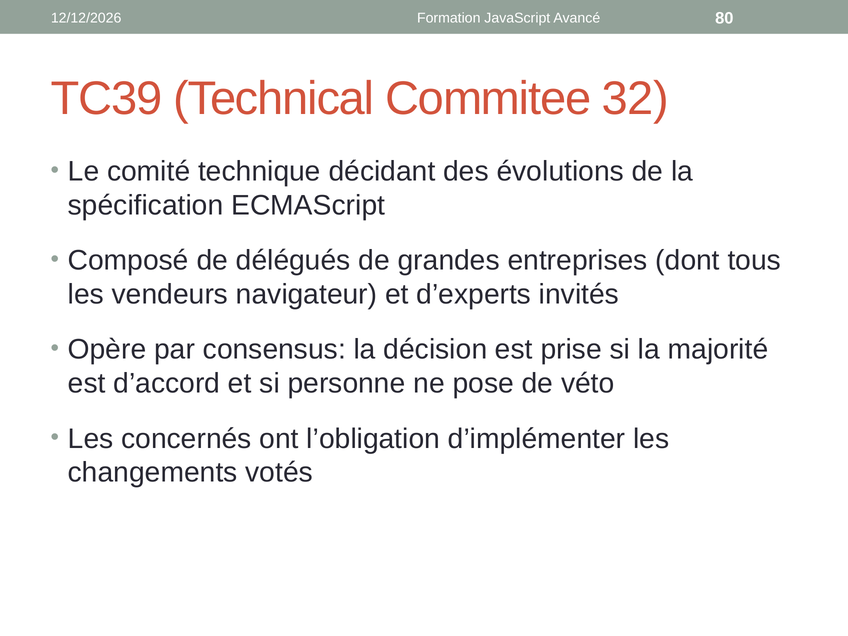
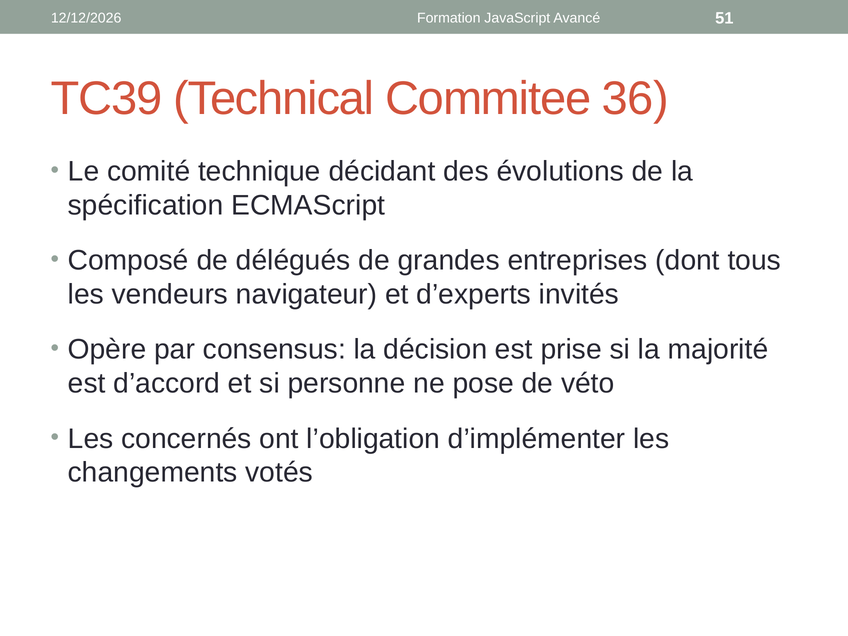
80: 80 -> 51 (724, 18)
32: 32 -> 36 (635, 99)
